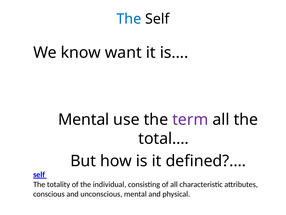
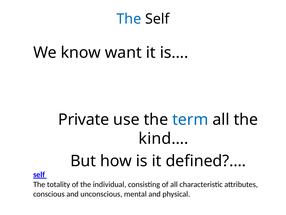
Mental: Mental -> Private (84, 119)
term colour: purple -> blue (190, 119)
total…: total… -> kind… (163, 138)
